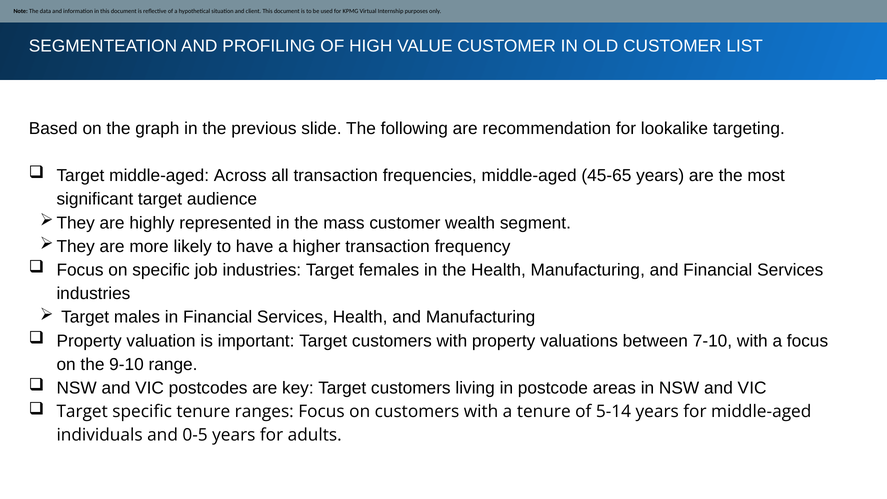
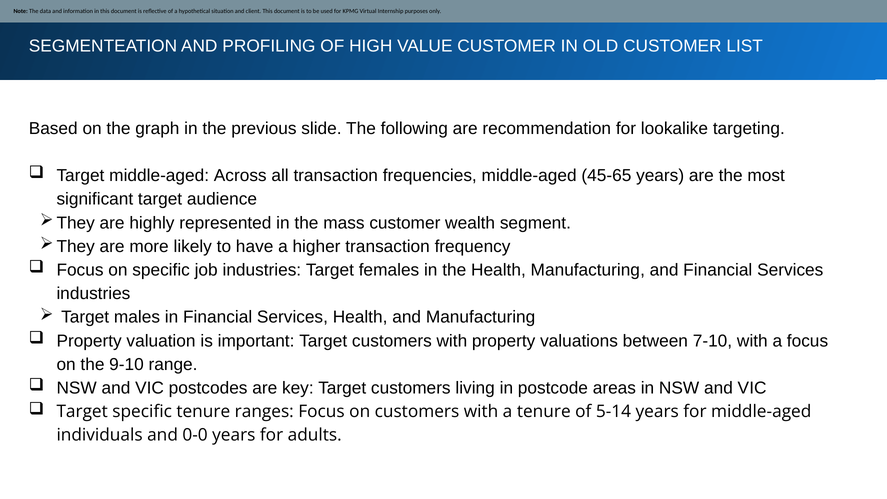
0-5: 0-5 -> 0-0 (195, 435)
